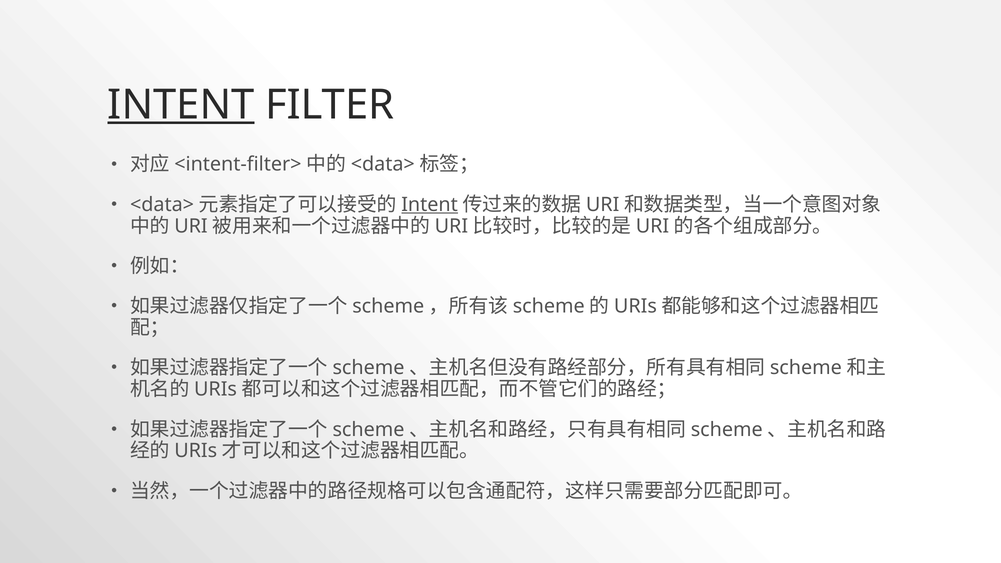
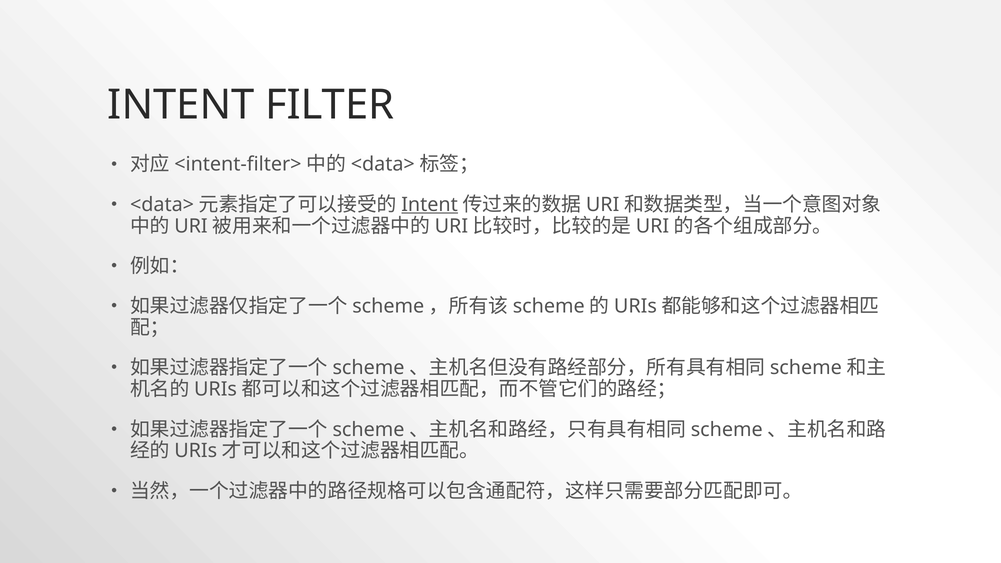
INTENT underline: present -> none (181, 105)
